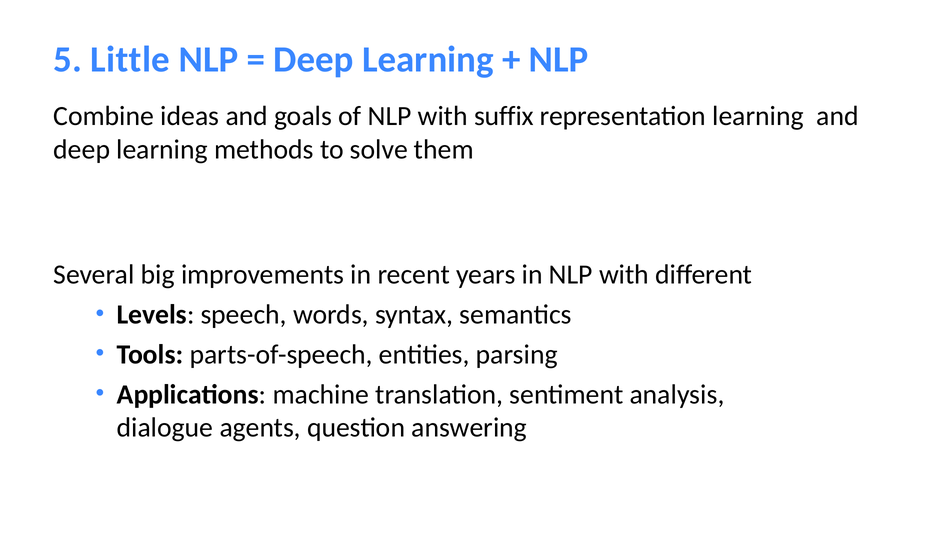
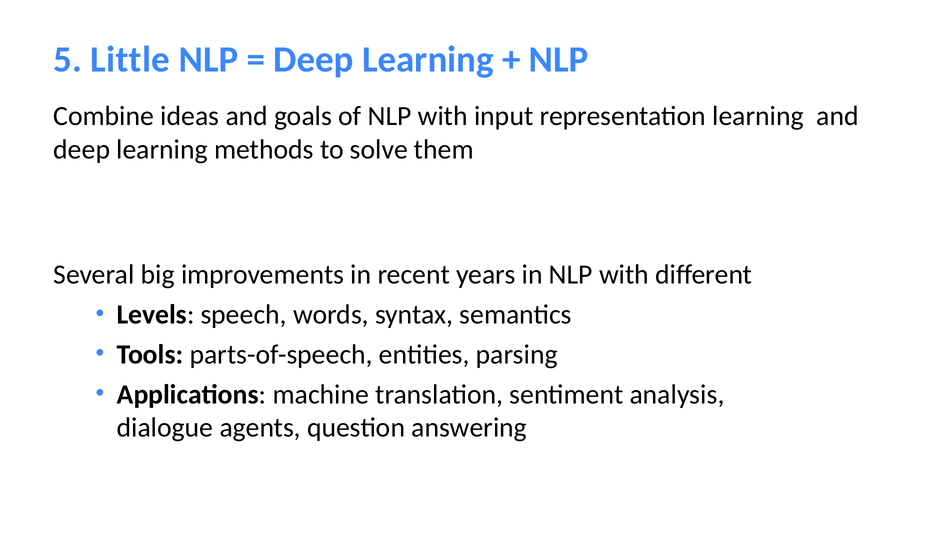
suffix: suffix -> input (504, 116)
